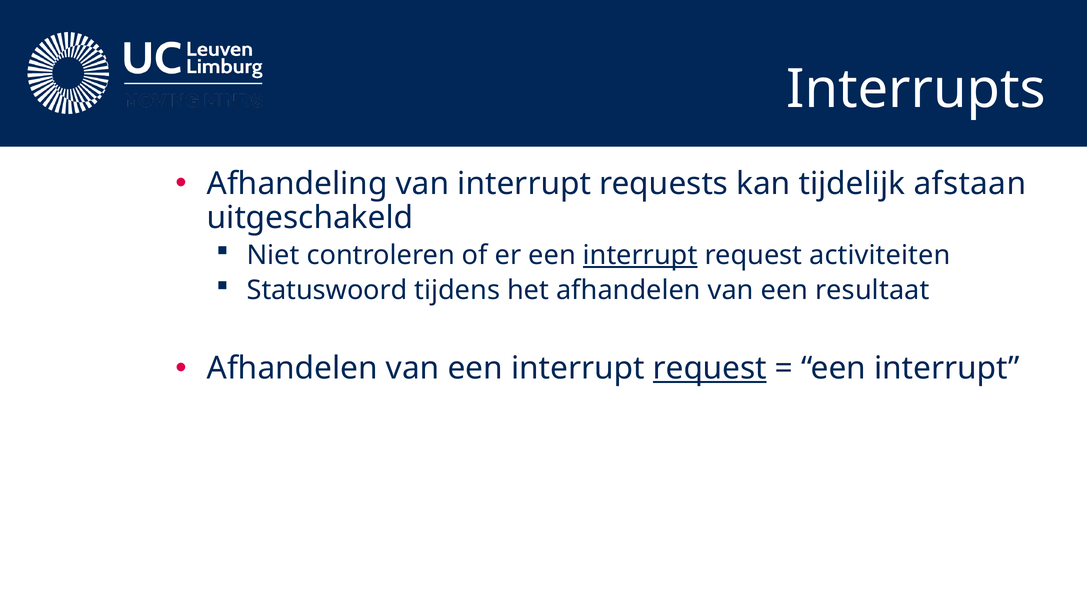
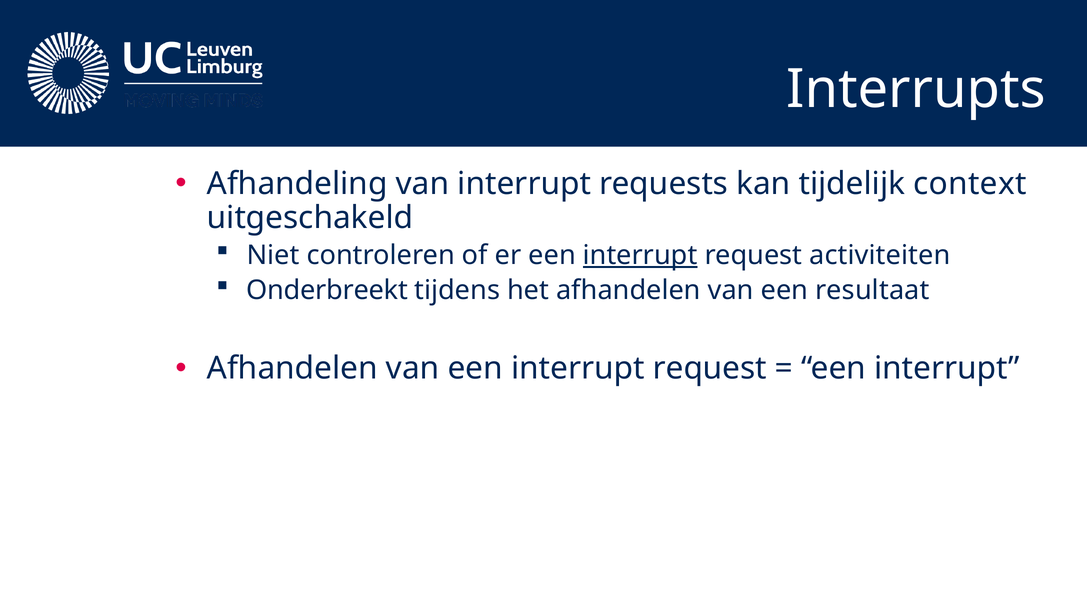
afstaan: afstaan -> context (970, 184)
Statuswoord: Statuswoord -> Onderbreekt (327, 290)
request underline: present -> none (710, 369)
